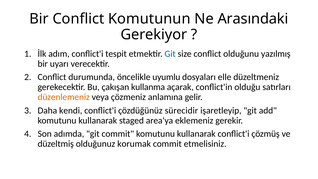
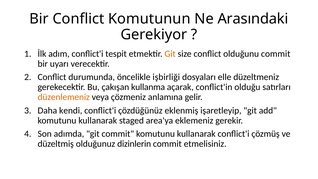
Git colour: blue -> orange (170, 54)
olduğunu yazılmış: yazılmış -> commit (276, 54)
uyumlu: uyumlu -> işbirliği (166, 77)
sürecidir: sürecidir -> eklenmiş (181, 110)
korumak: korumak -> dizinlerin (134, 144)
